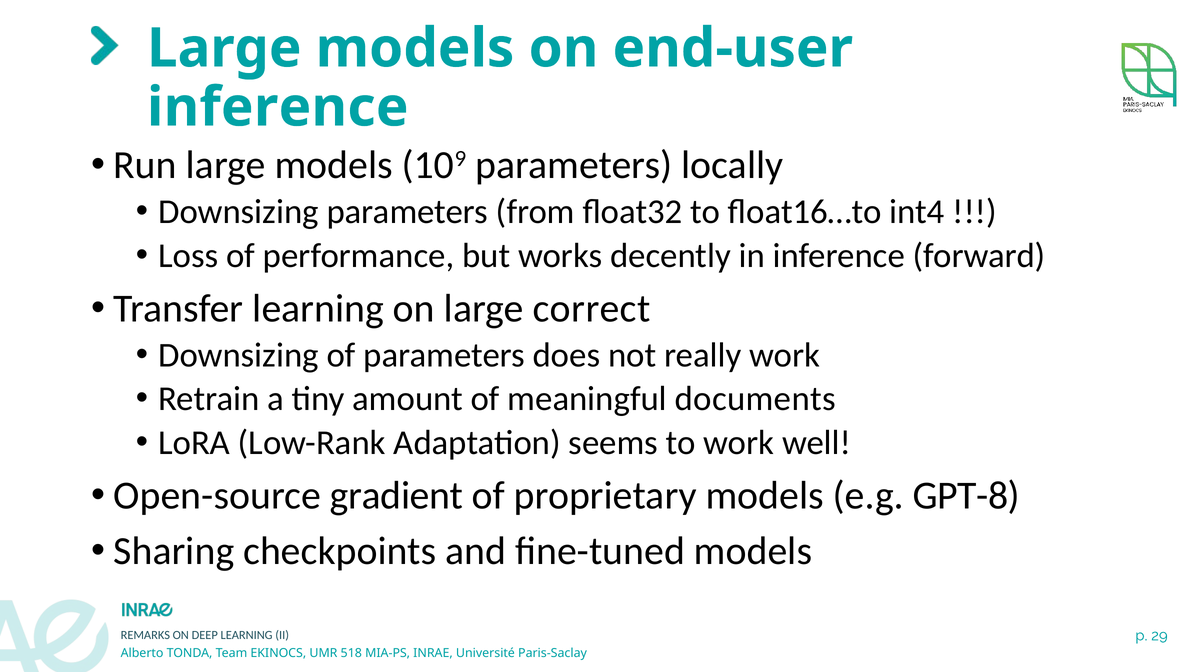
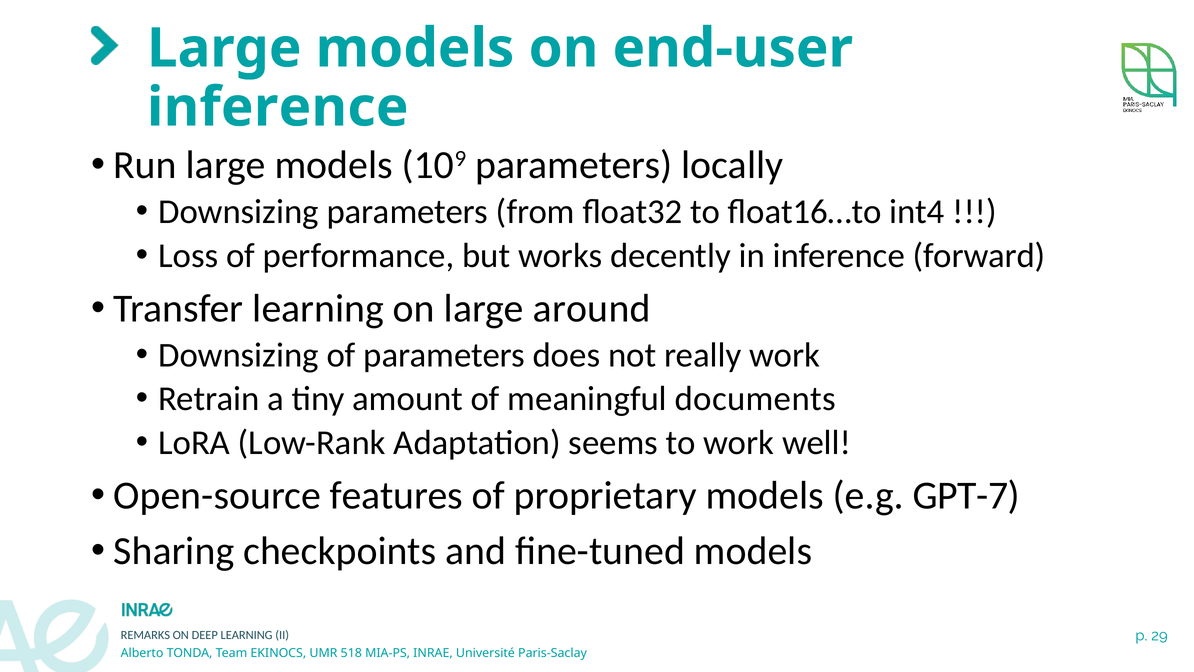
correct: correct -> around (592, 308)
gradient: gradient -> features (396, 495)
GPT-8: GPT-8 -> GPT-7 (966, 495)
